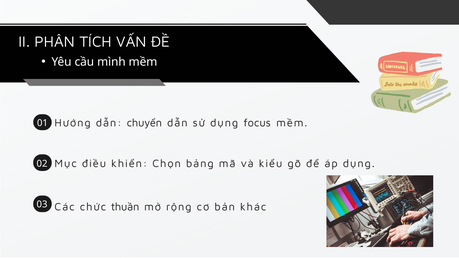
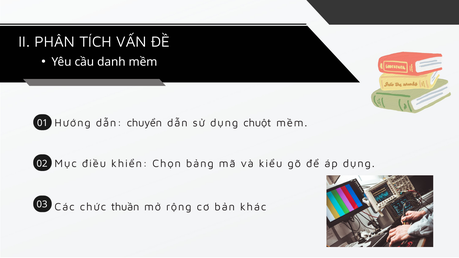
mình: mình -> danh (111, 62)
focus: focus -> chuột (257, 123)
